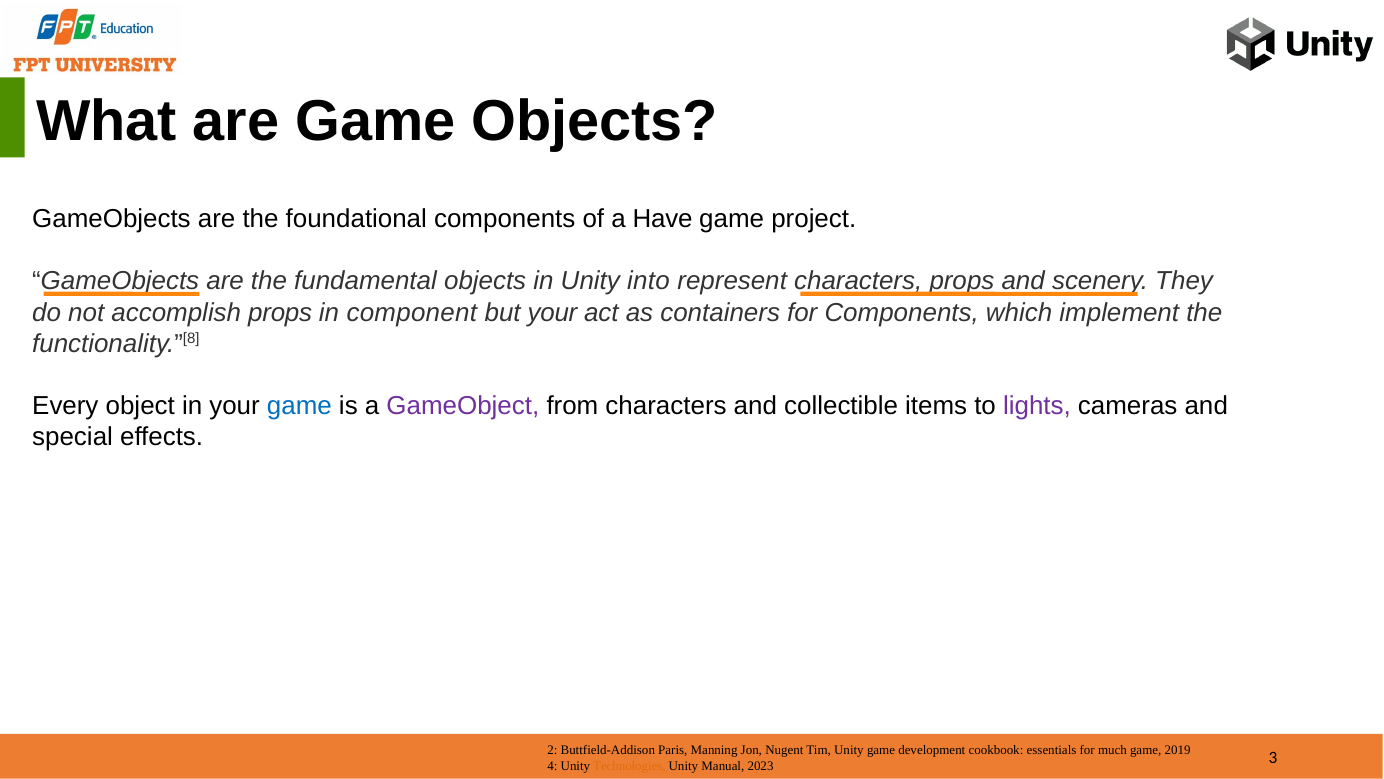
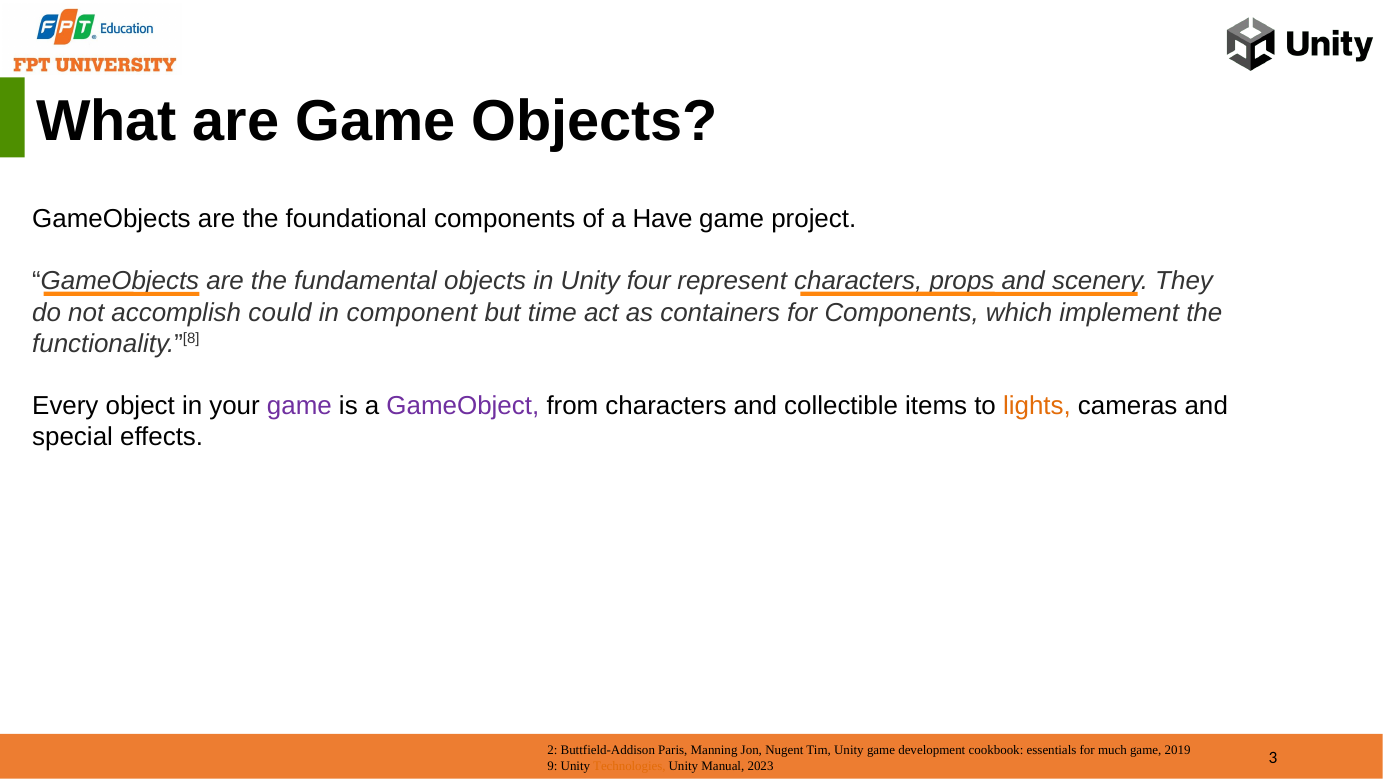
into: into -> four (649, 281)
accomplish props: props -> could (280, 312)
but your: your -> time (552, 312)
game colour: blue -> purple (299, 406)
lights colour: purple -> orange (1037, 406)
4: 4 -> 9 (552, 765)
